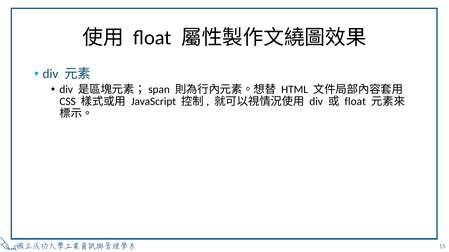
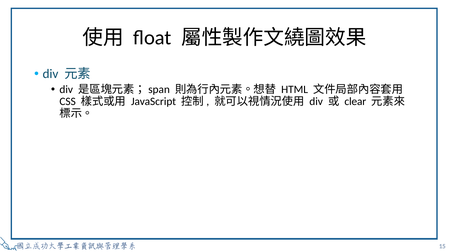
float: float -> clear (355, 102)
